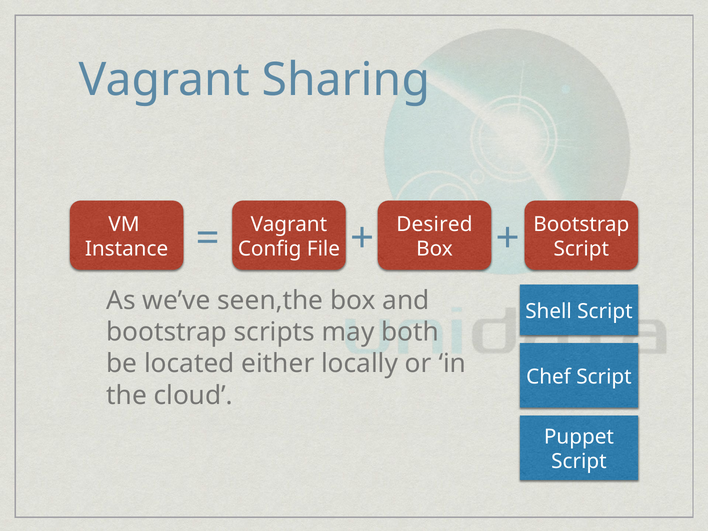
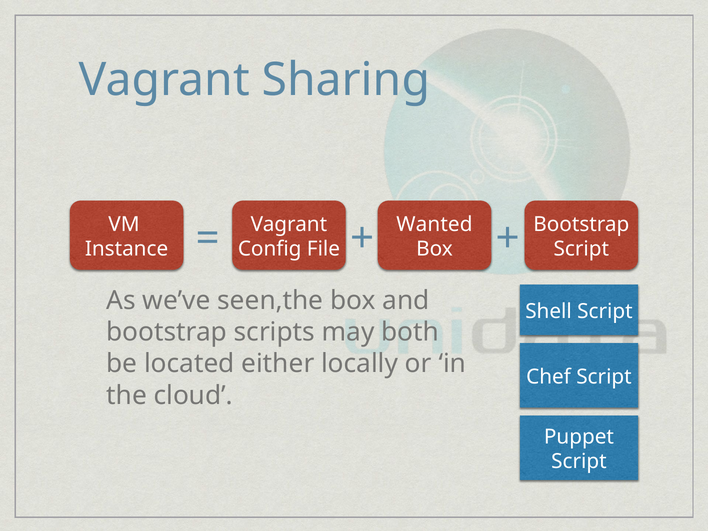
Desired: Desired -> Wanted (434, 224)
